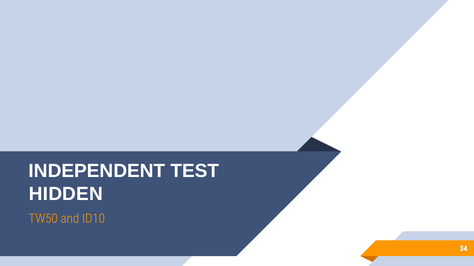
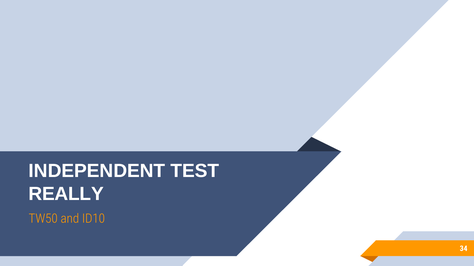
HIDDEN: HIDDEN -> REALLY (66, 194)
